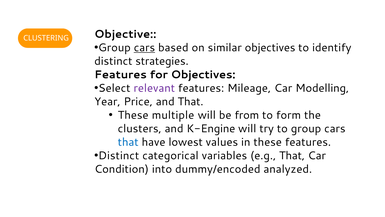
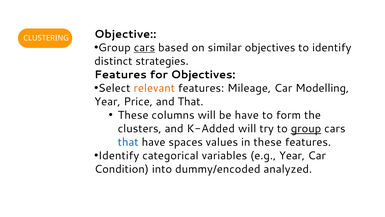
relevant colour: purple -> orange (154, 88)
multiple: multiple -> columns (173, 115)
be from: from -> have (247, 115)
K-Engine: K-Engine -> K-Added (211, 128)
group underline: none -> present (306, 128)
lowest: lowest -> spaces (186, 142)
Distinct: Distinct -> Identify (119, 155)
e.g That: That -> Year (292, 155)
